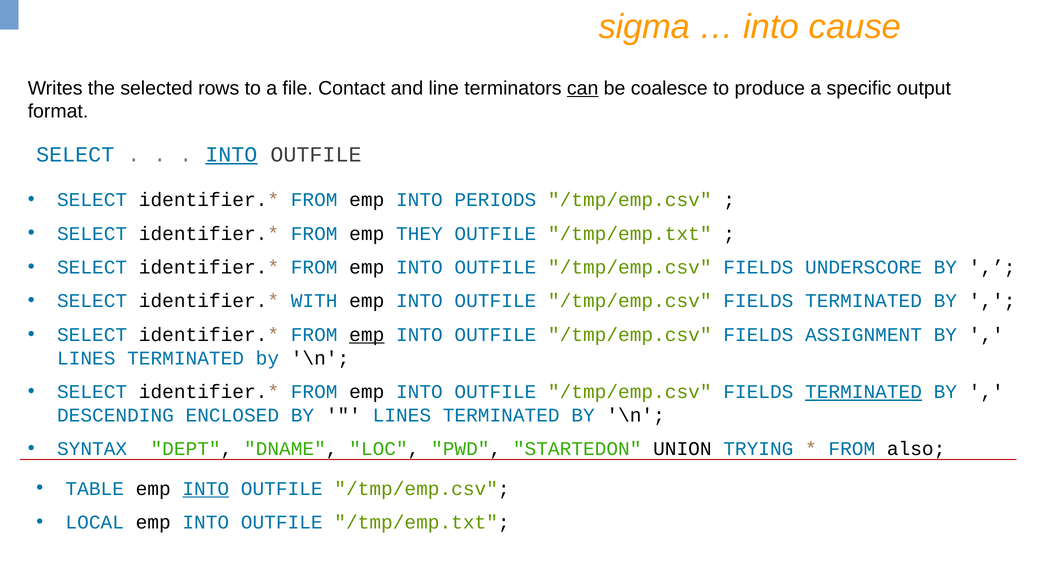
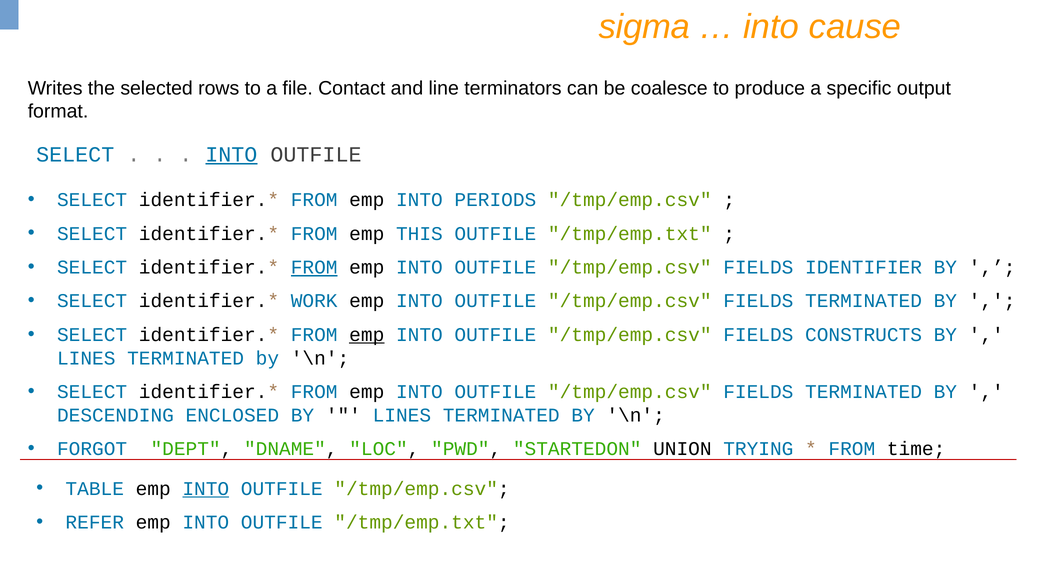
can underline: present -> none (583, 88)
THEY: THEY -> THIS (419, 234)
FROM underline: none -> present (314, 268)
UNDERSCORE: UNDERSCORE -> IDENTIFIER (864, 268)
WITH: WITH -> WORK (314, 301)
ASSIGNMENT: ASSIGNMENT -> CONSTRUCTS (864, 335)
TERMINATED underline: present -> none (864, 392)
SYNTAX: SYNTAX -> FORGOT (92, 449)
also: also -> time (916, 449)
LOCAL: LOCAL -> REFER (95, 523)
